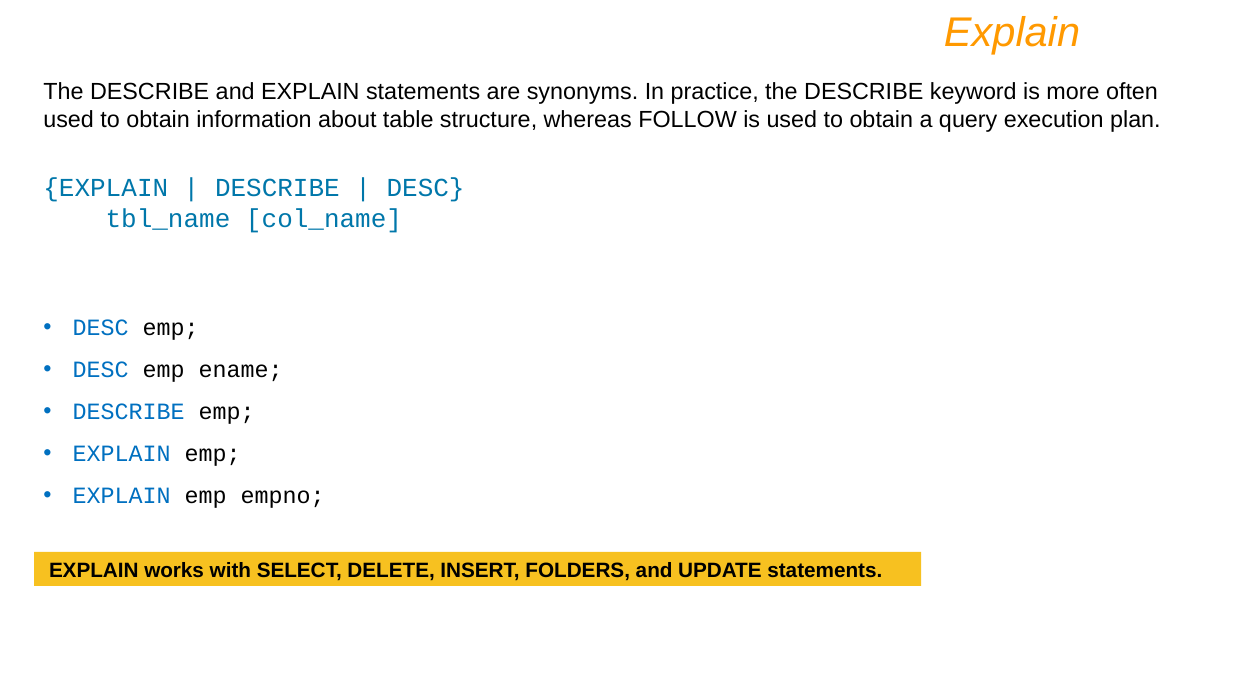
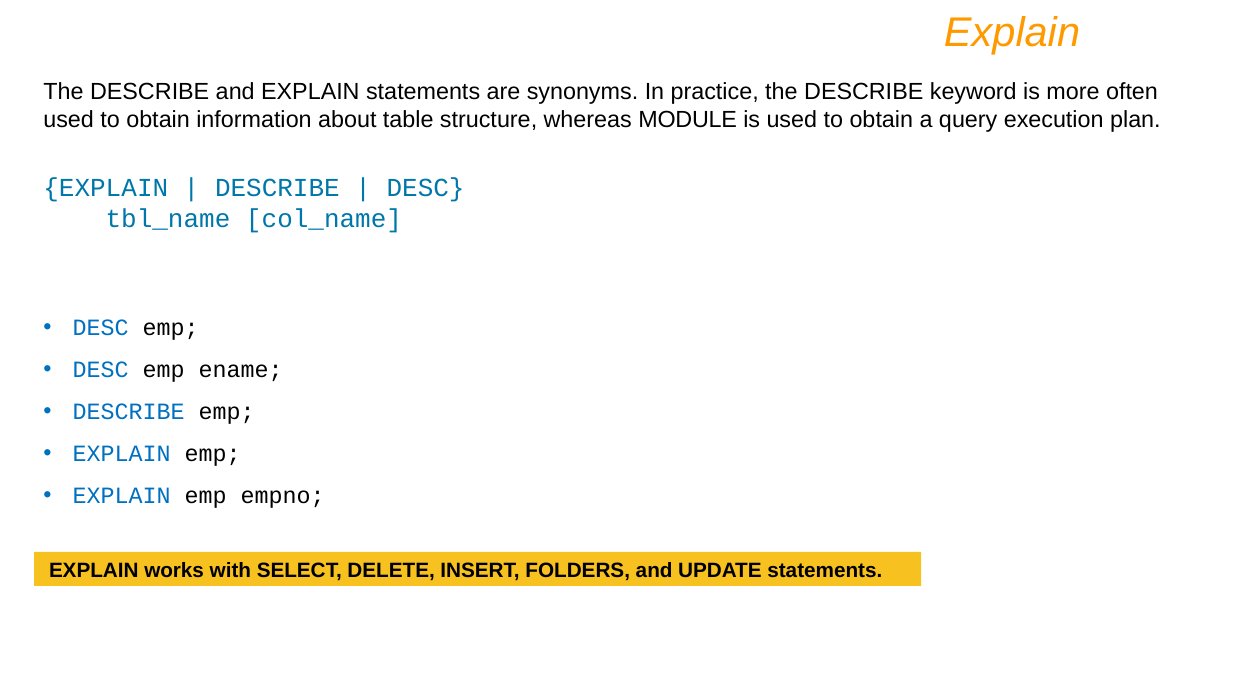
FOLLOW: FOLLOW -> MODULE (688, 120)
